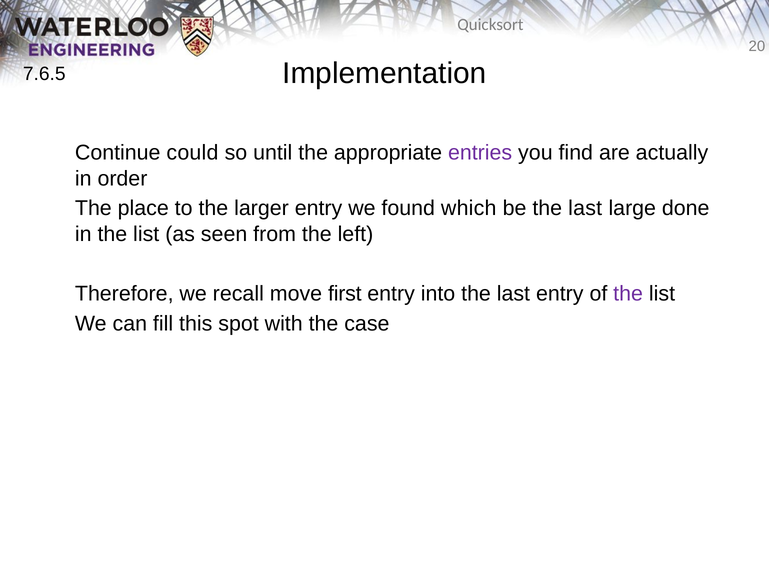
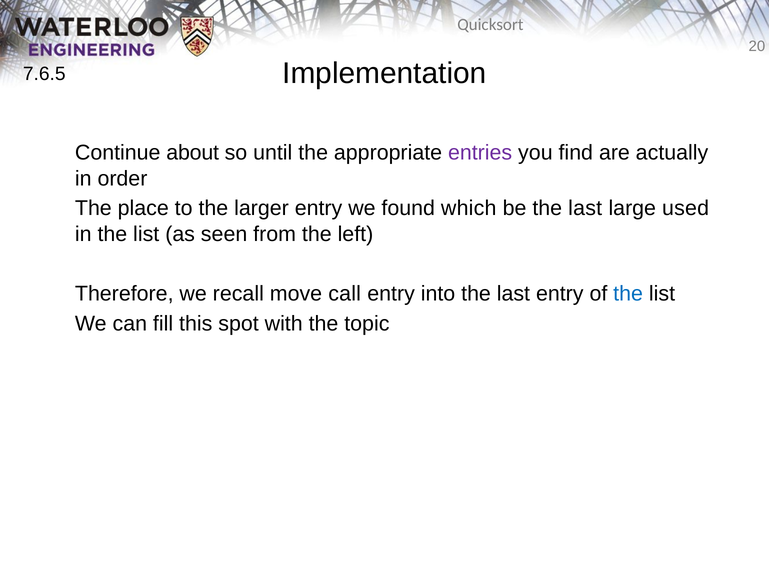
could: could -> about (193, 153)
done: done -> used (686, 208)
first: first -> call (345, 294)
the colour: purple -> blue (628, 294)
case: case -> topic (367, 324)
